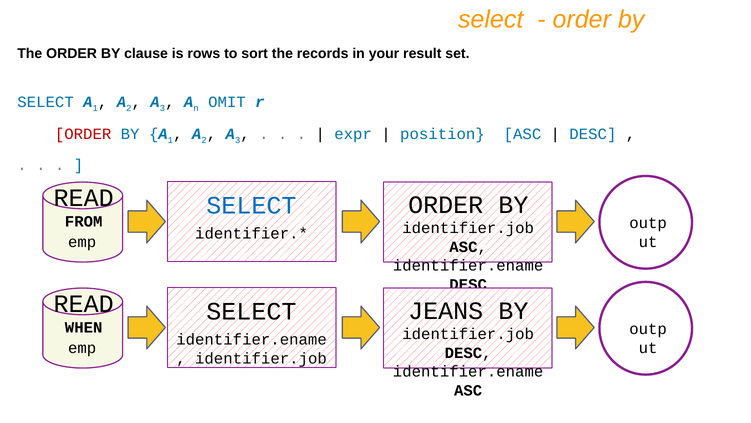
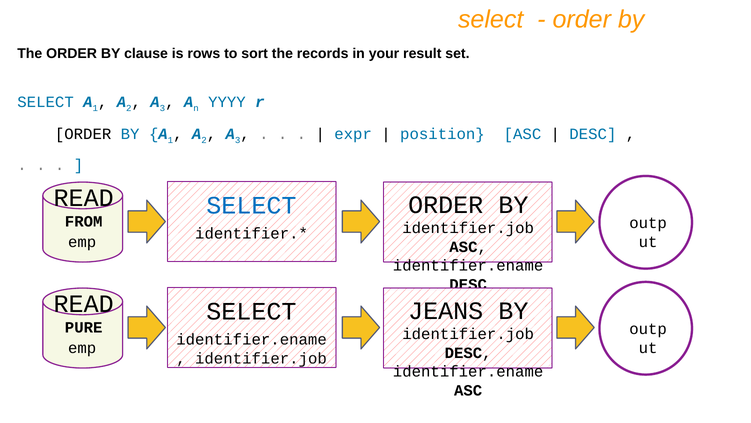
OMIT: OMIT -> YYYY (227, 102)
ORDER colour: red -> black (83, 134)
WHEN: WHEN -> PURE (84, 327)
